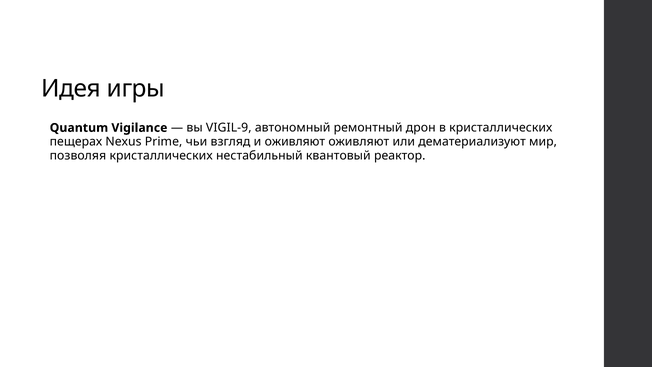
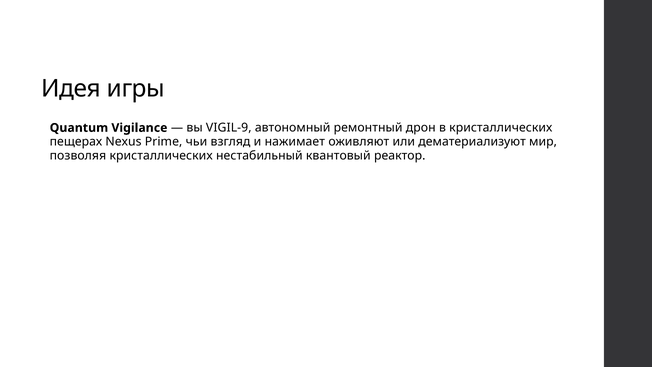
и оживляют: оживляют -> нажимает (295, 142)
